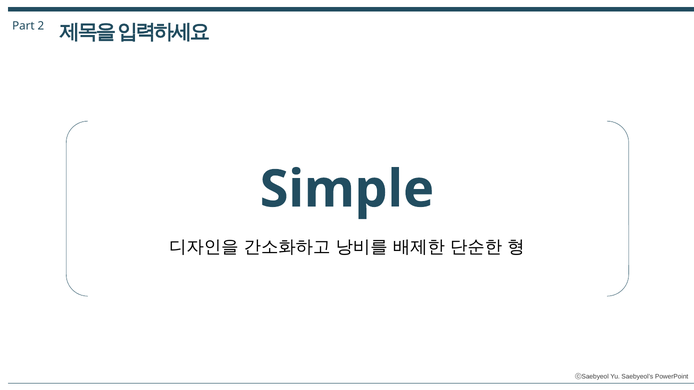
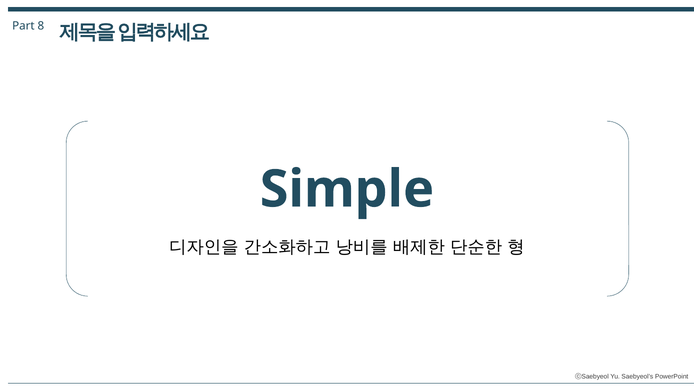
2: 2 -> 8 (41, 26)
